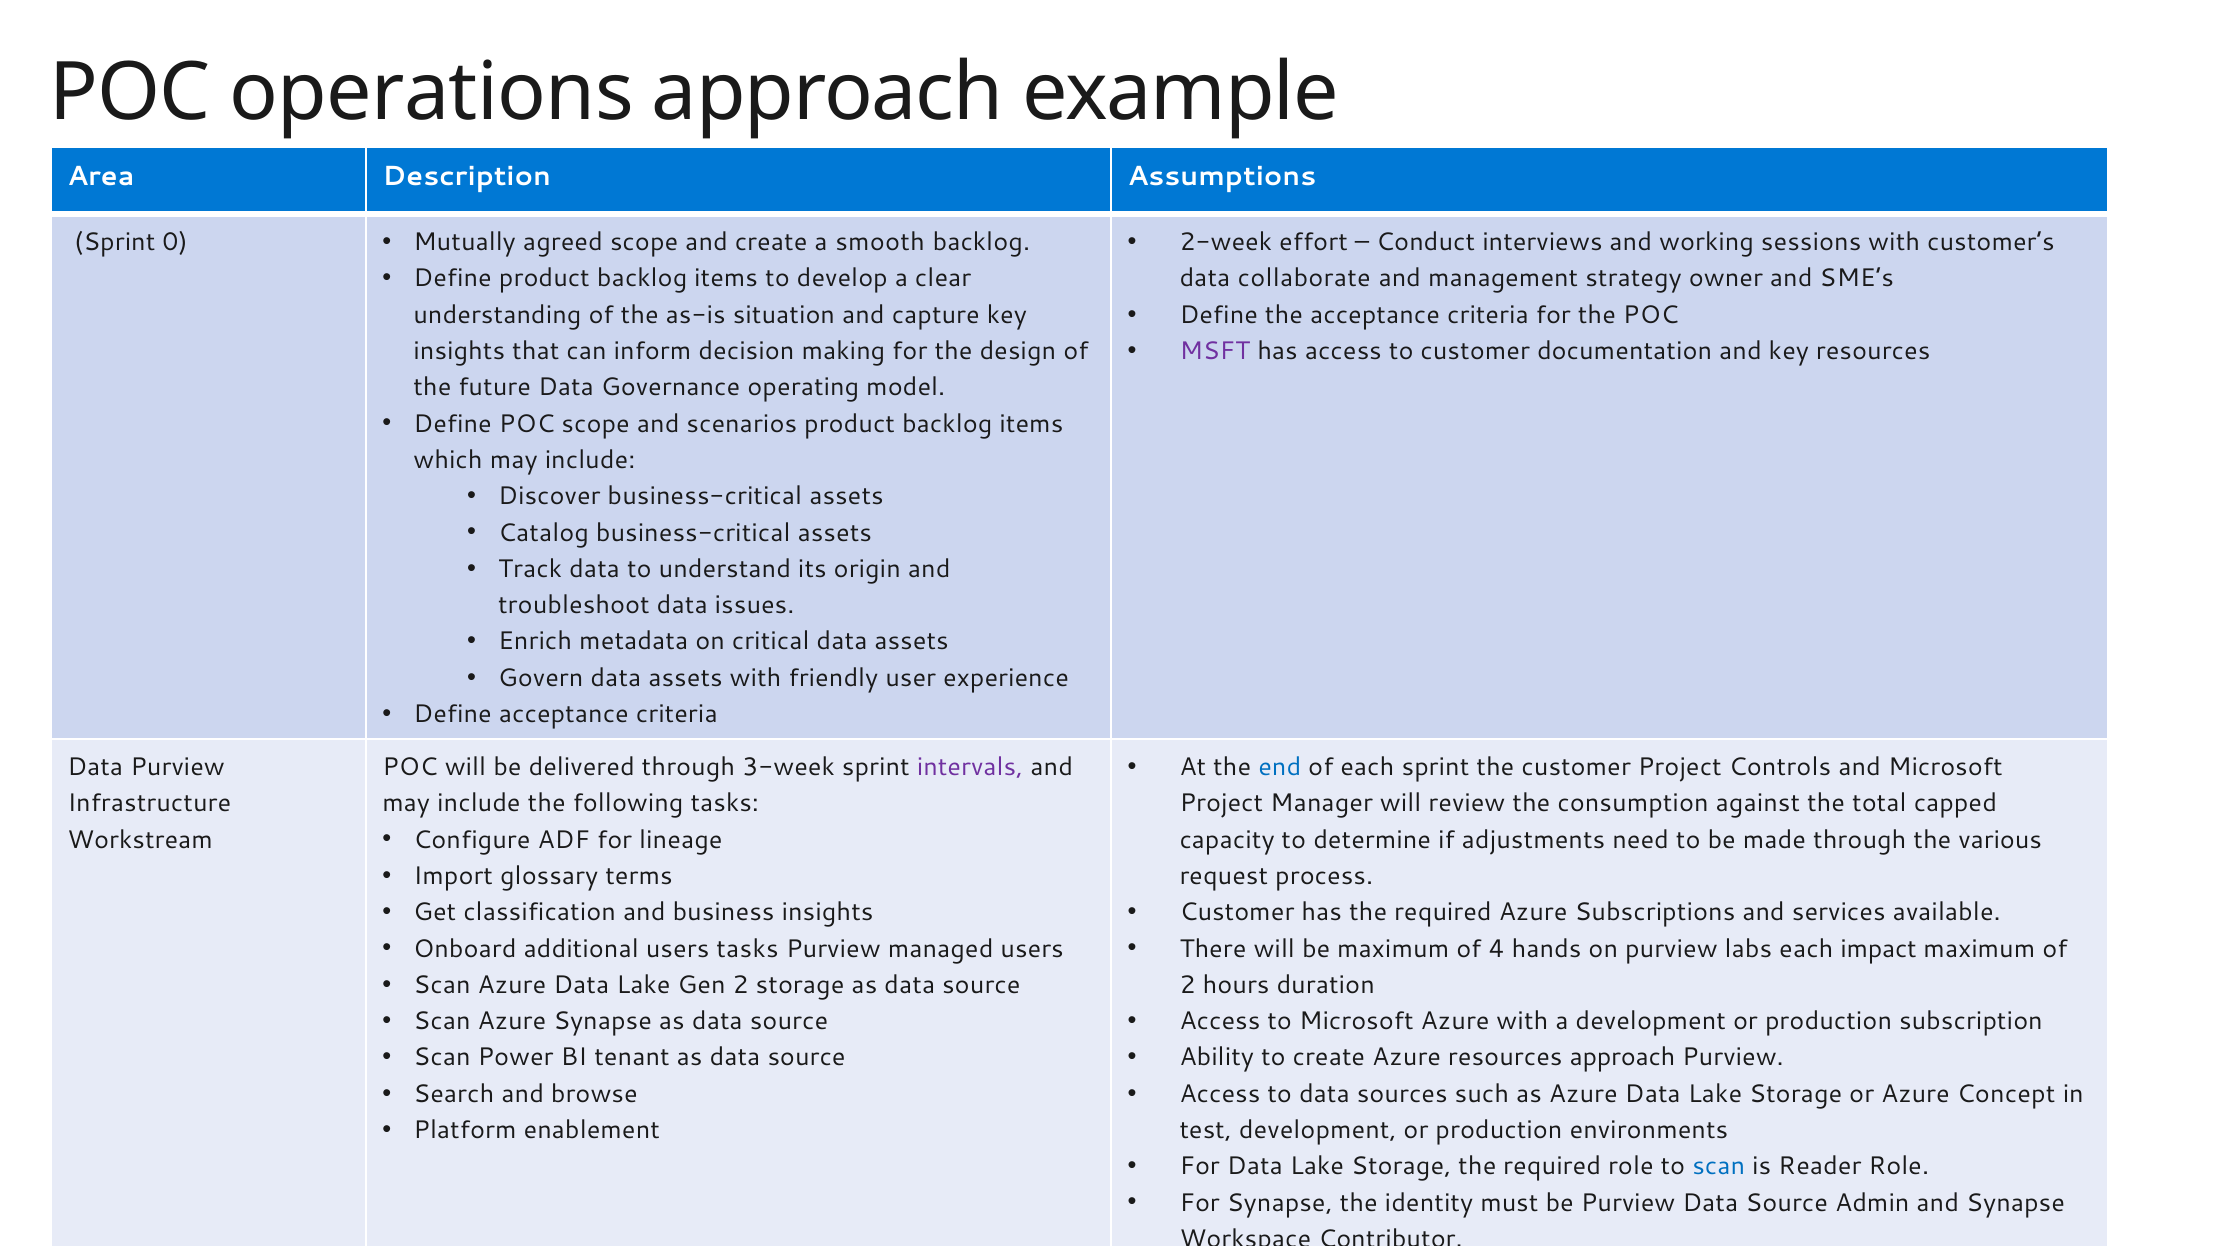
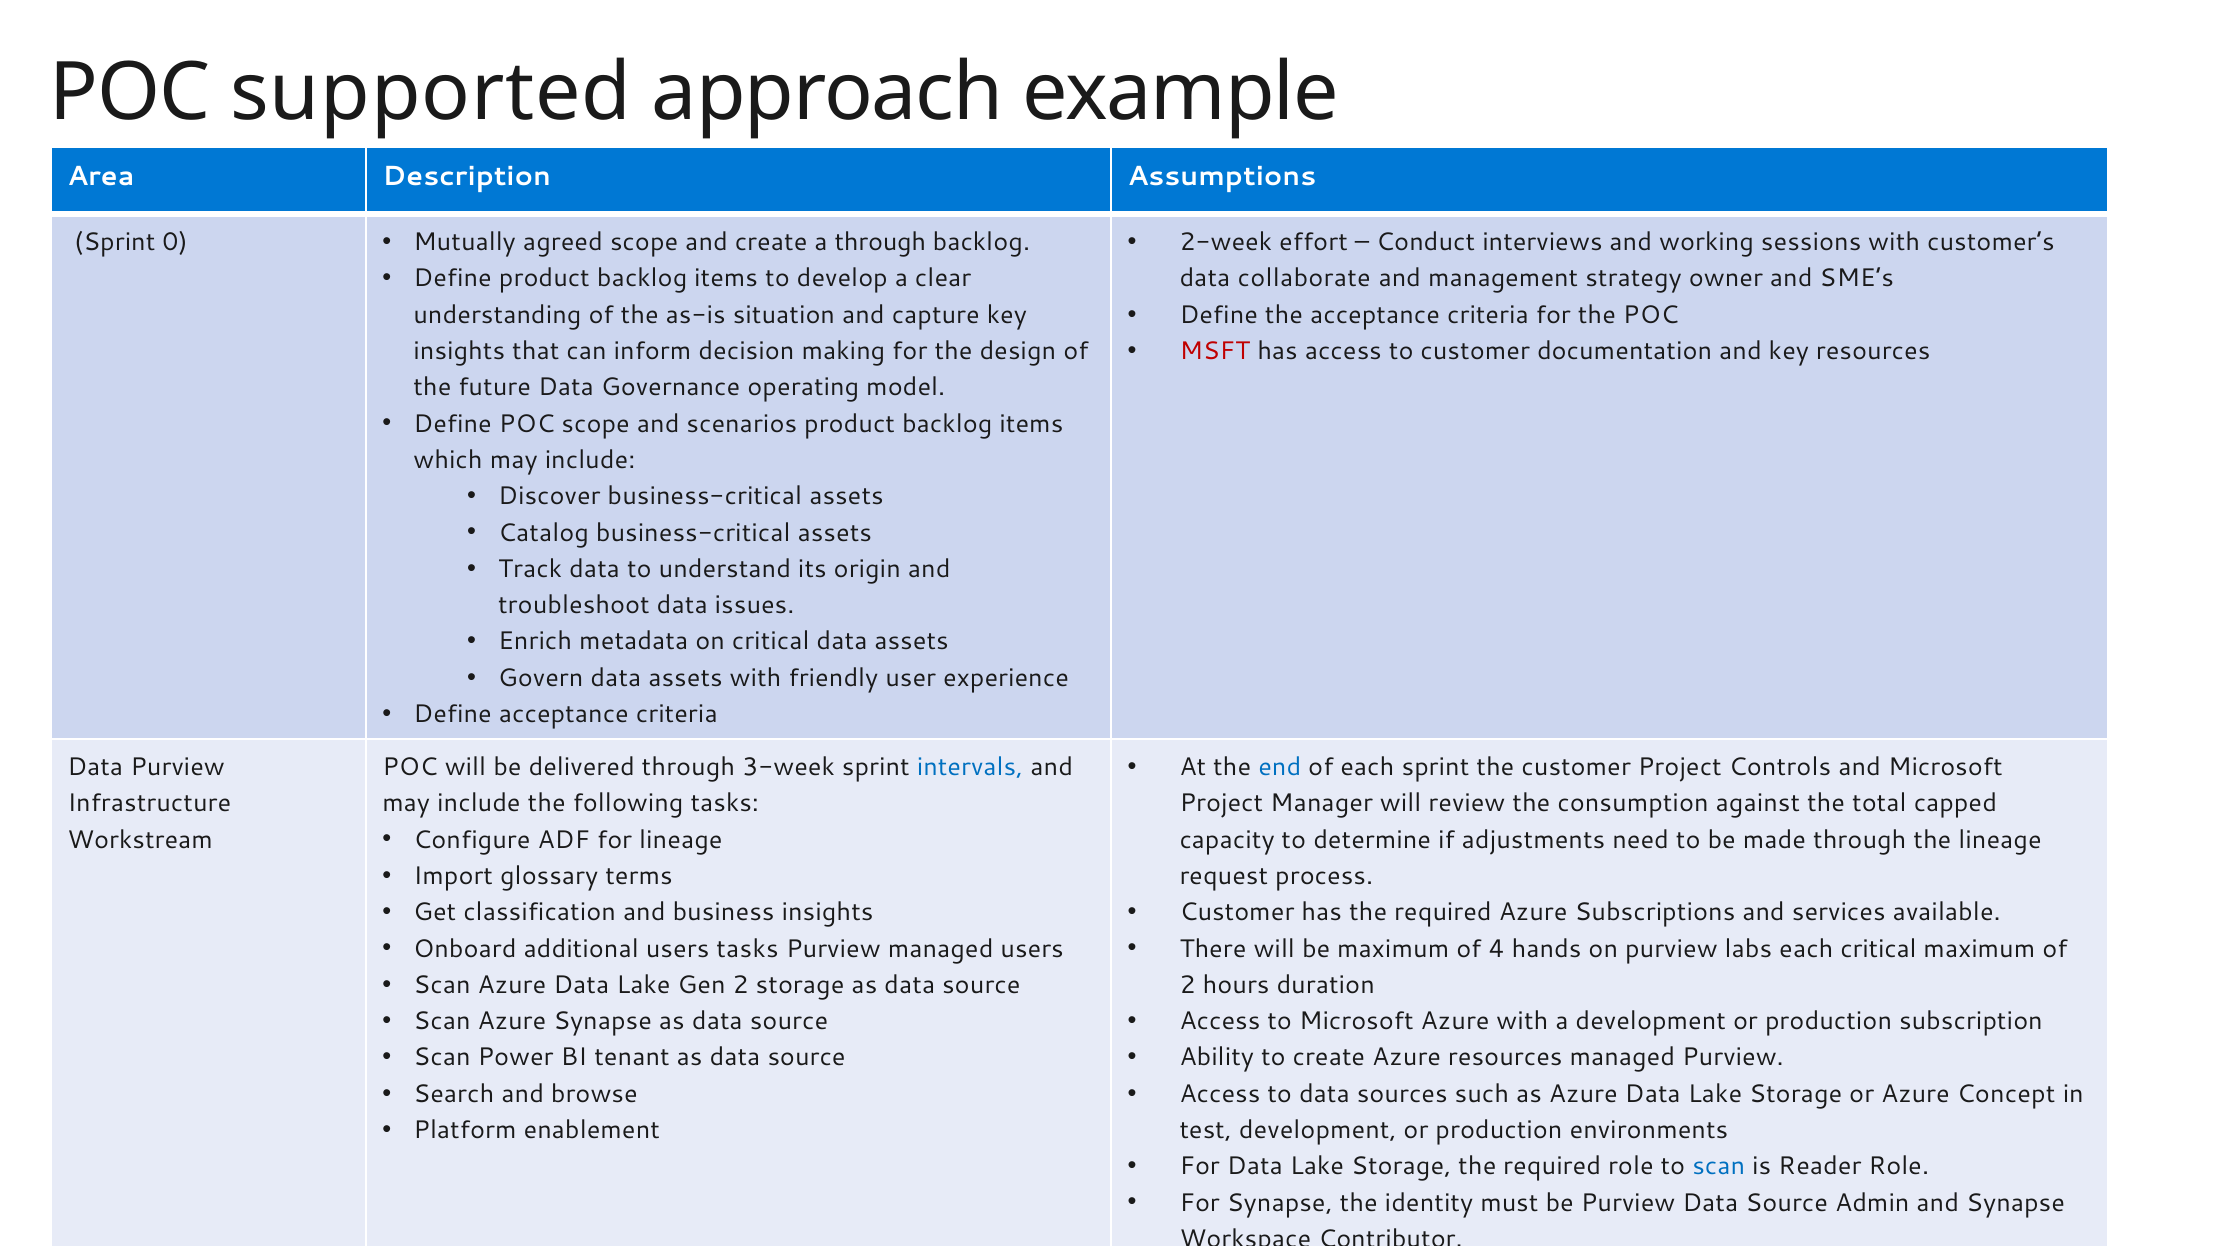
operations: operations -> supported (431, 93)
a smooth: smooth -> through (880, 242)
MSFT colour: purple -> red (1215, 351)
intervals colour: purple -> blue (970, 767)
the various: various -> lineage (2000, 840)
each impact: impact -> critical (1878, 949)
resources approach: approach -> managed (1622, 1057)
